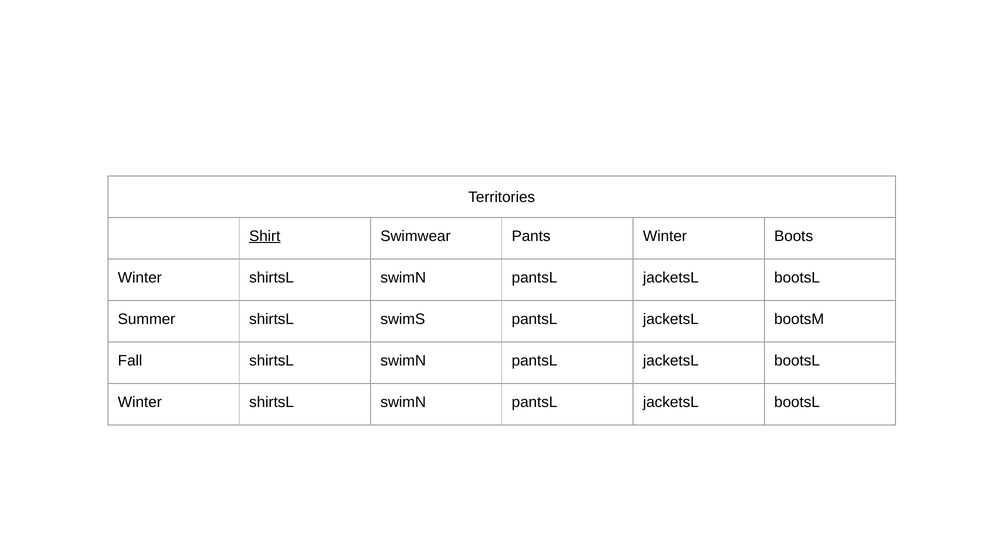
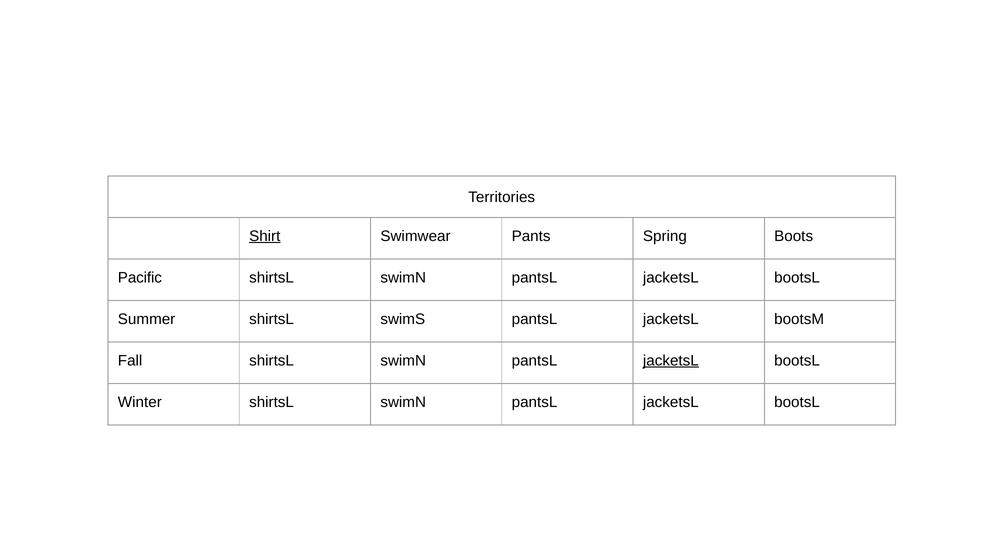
Pants Winter: Winter -> Spring (665, 236)
Winter: Winter -> Pacific (140, 277)
jacketsL underline: none -> present (671, 360)
